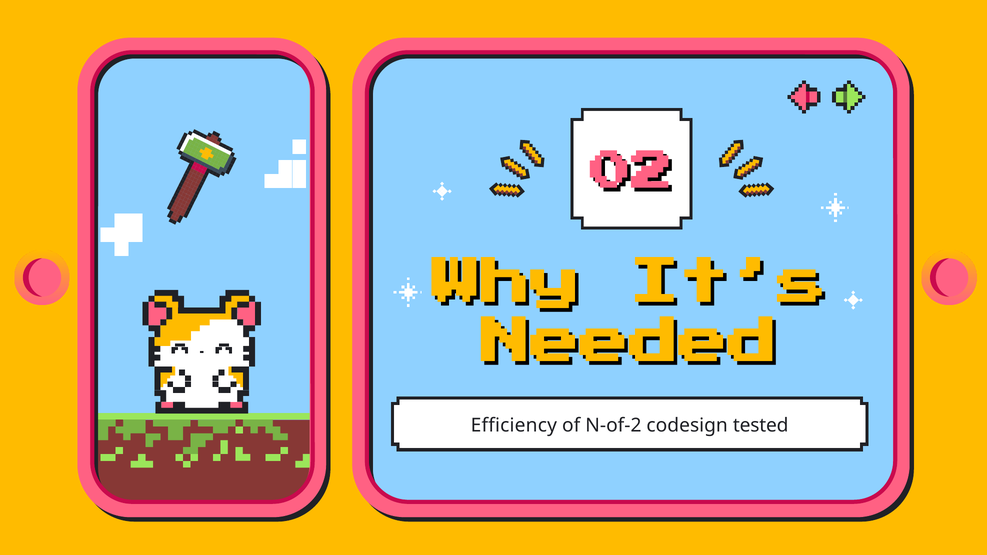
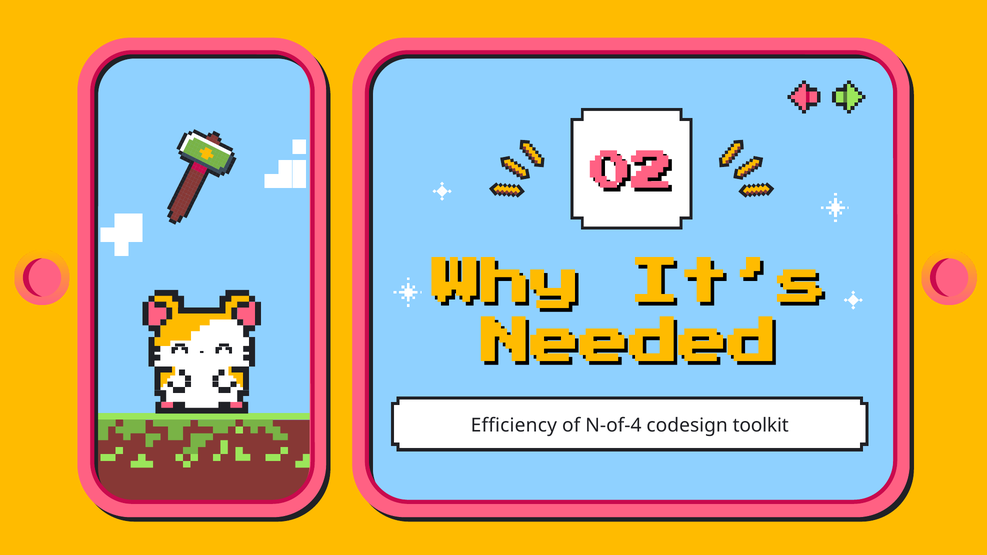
N-of-2: N-of-2 -> N-of-4 (613, 425)
tested: tested -> toolkit (761, 425)
